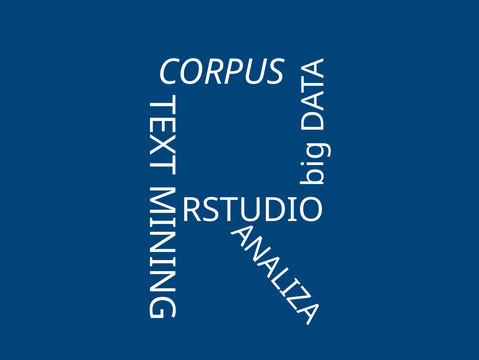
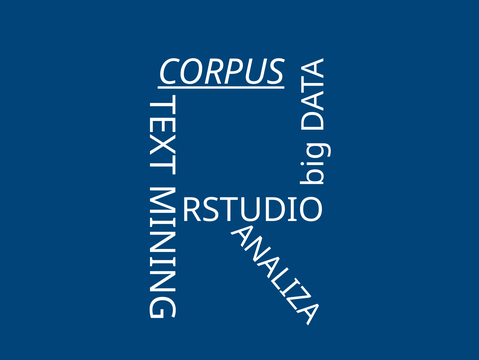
CORPUS underline: none -> present (221, 72)
